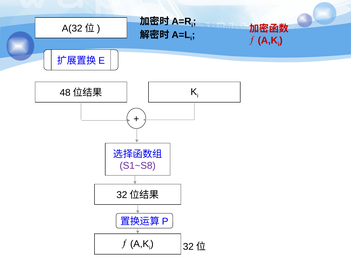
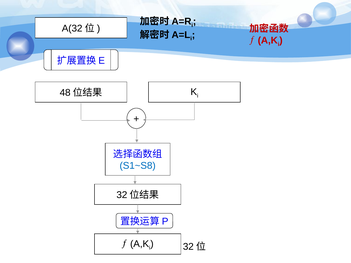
S1~S8 colour: purple -> blue (138, 166)
